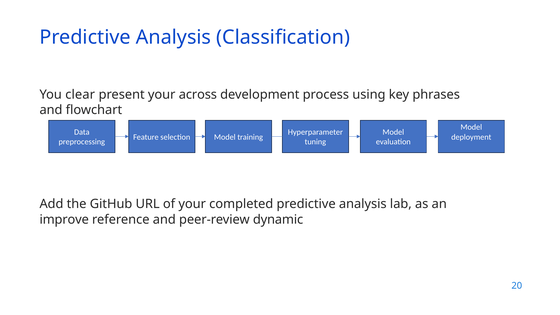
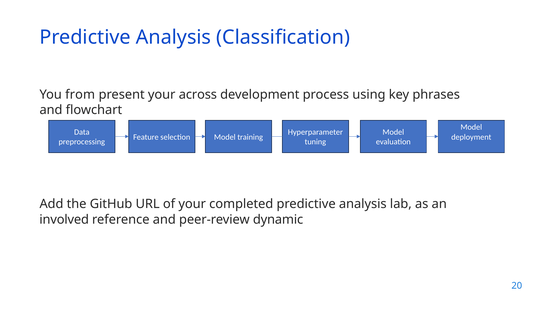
clear: clear -> from (80, 94)
improve: improve -> involved (64, 219)
